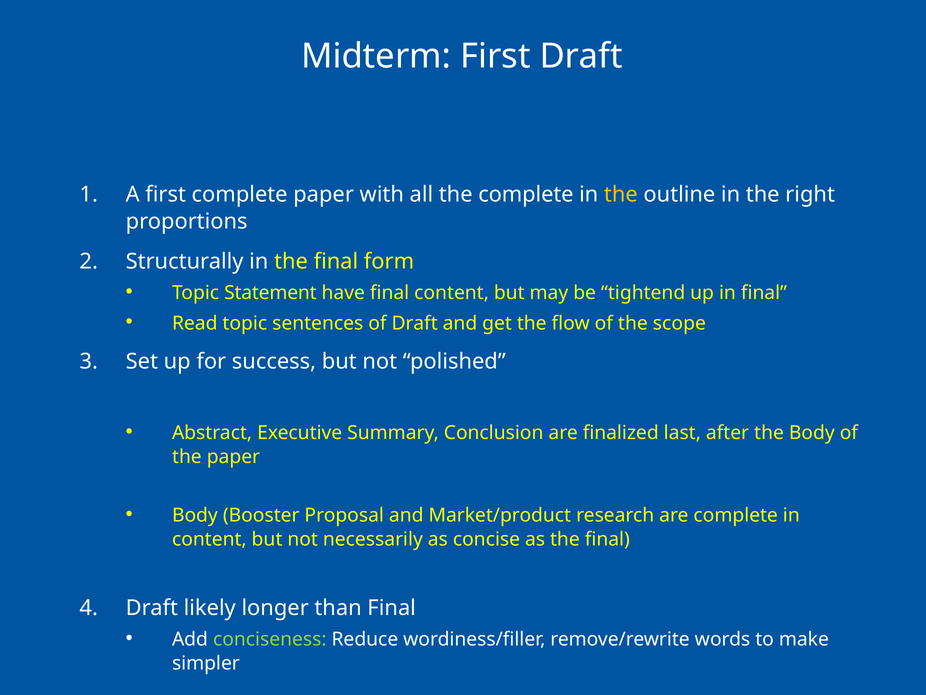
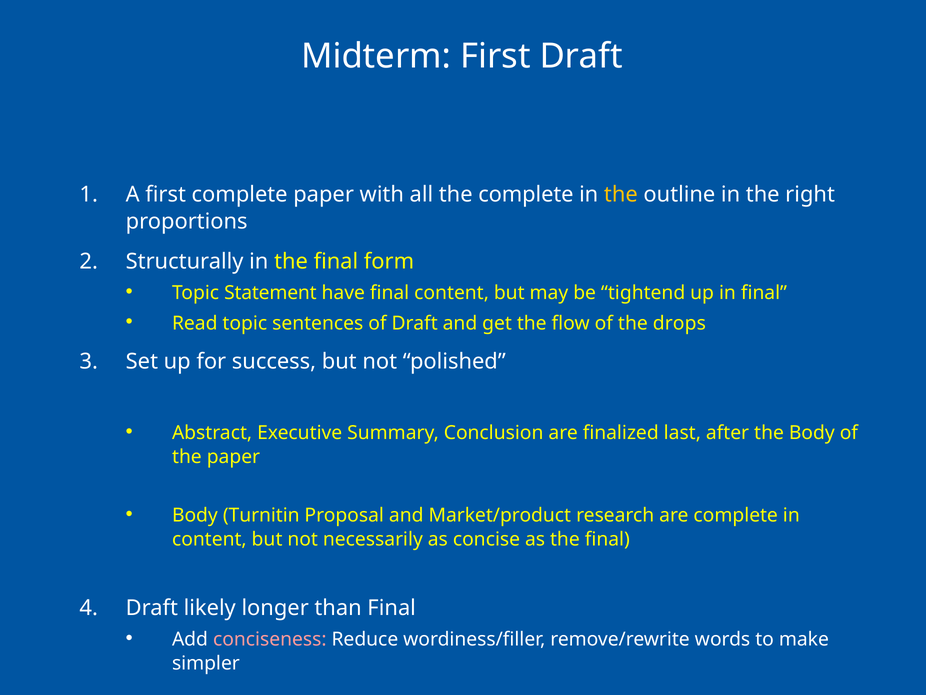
scope: scope -> drops (679, 323)
Booster: Booster -> Turnitin (261, 515)
conciseness colour: light green -> pink (270, 639)
